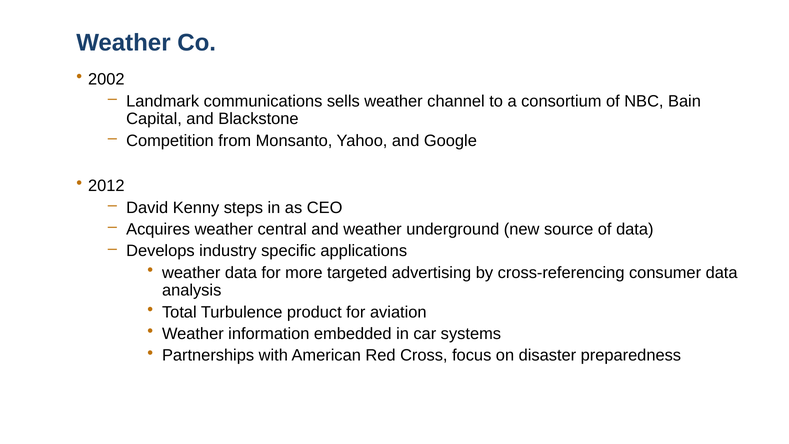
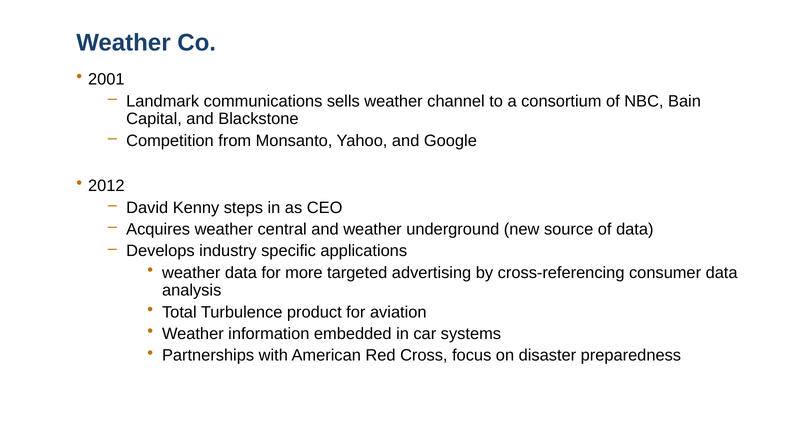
2002: 2002 -> 2001 (106, 79)
